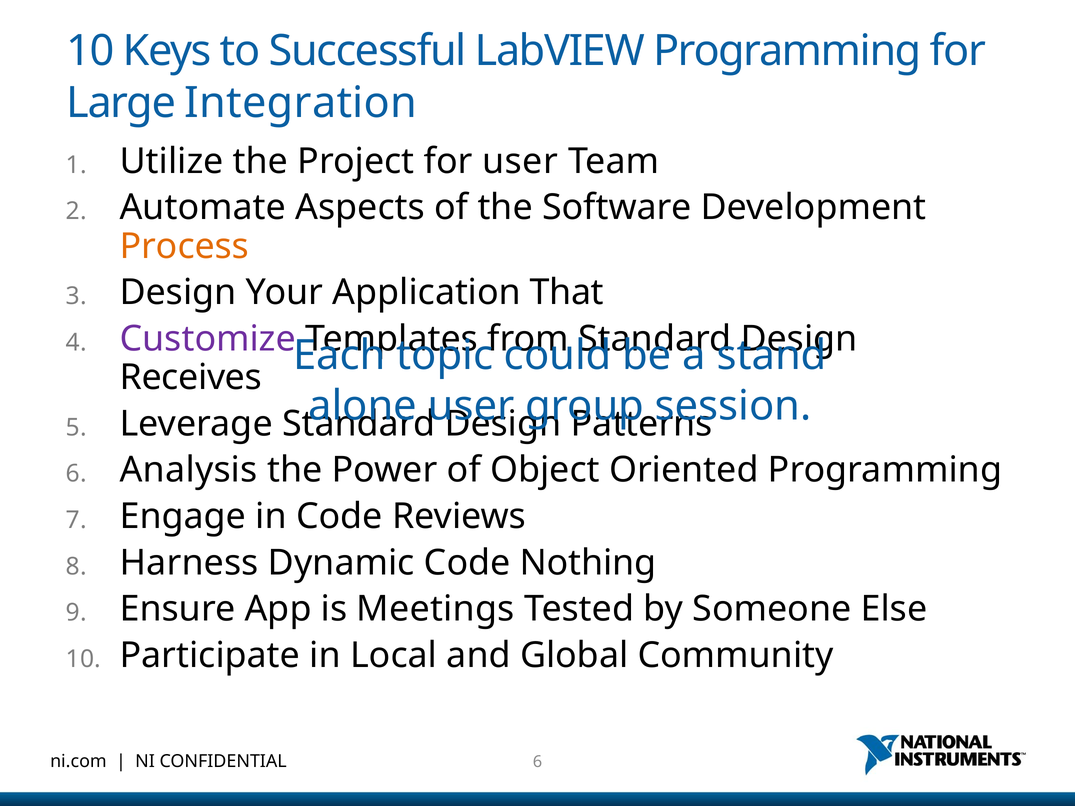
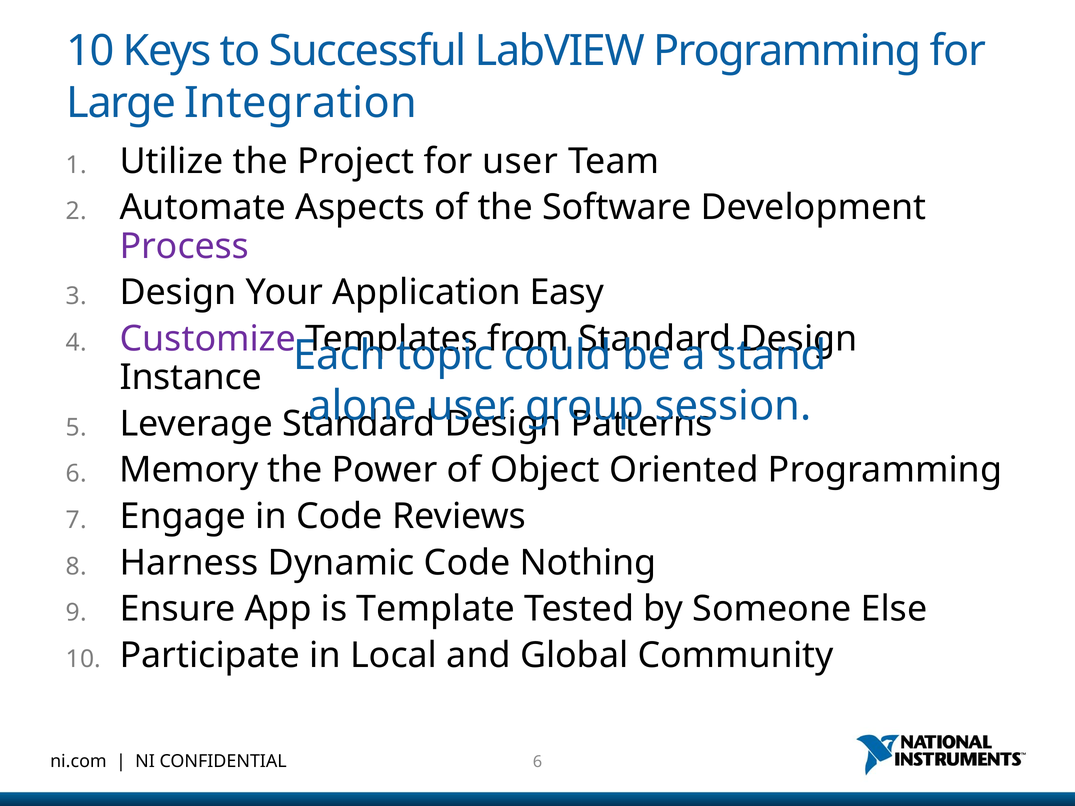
Process colour: orange -> purple (184, 246)
That: That -> Easy (567, 293)
Receives: Receives -> Instance (191, 378)
Analysis: Analysis -> Memory (189, 470)
Meetings: Meetings -> Template (436, 609)
